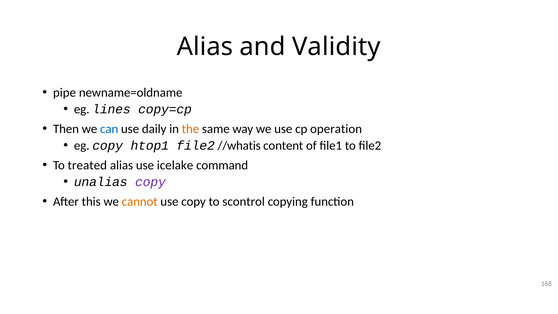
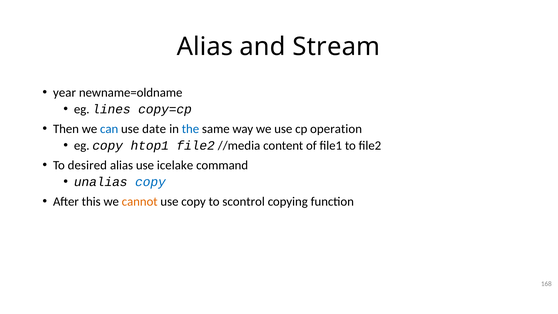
Validity: Validity -> Stream (336, 47)
pipe: pipe -> year (64, 92)
daily: daily -> date (154, 129)
the colour: orange -> blue (190, 129)
//whatis: //whatis -> //media (239, 145)
treated: treated -> desired (87, 165)
copy colour: purple -> blue (150, 182)
